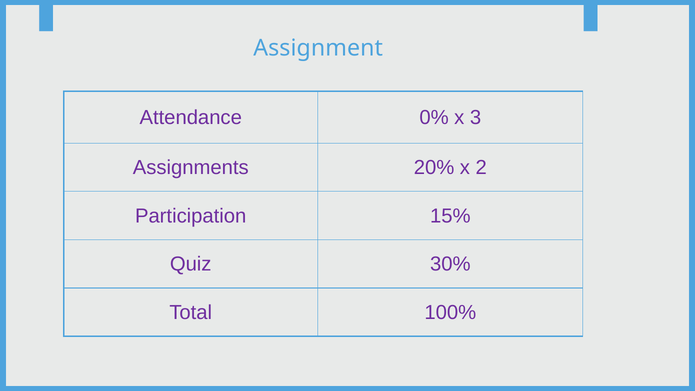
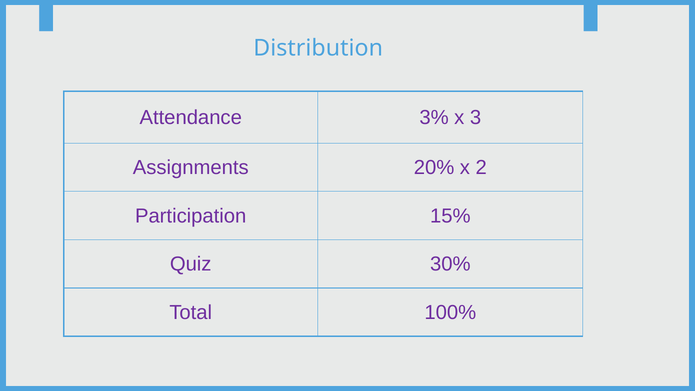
Assignment: Assignment -> Distribution (318, 48)
0%: 0% -> 3% (434, 118)
